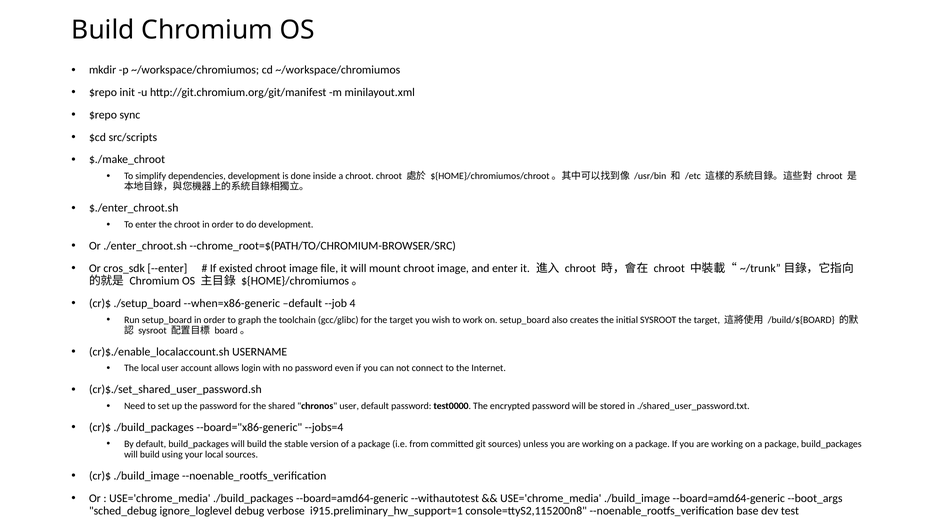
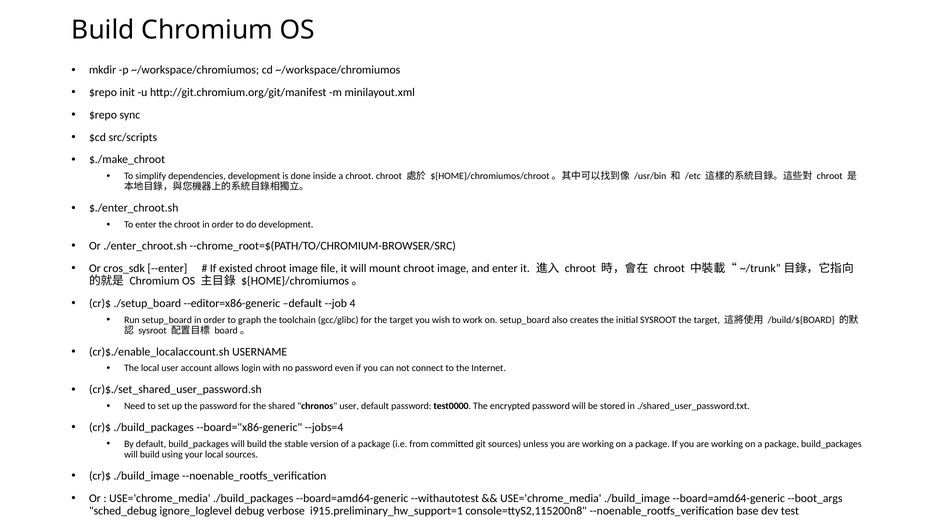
--when=x86-generic: --when=x86-generic -> --editor=x86-generic (232, 303)
